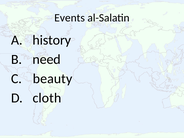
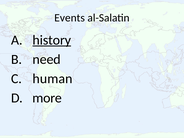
history underline: none -> present (52, 40)
beauty: beauty -> human (53, 79)
cloth: cloth -> more (47, 98)
